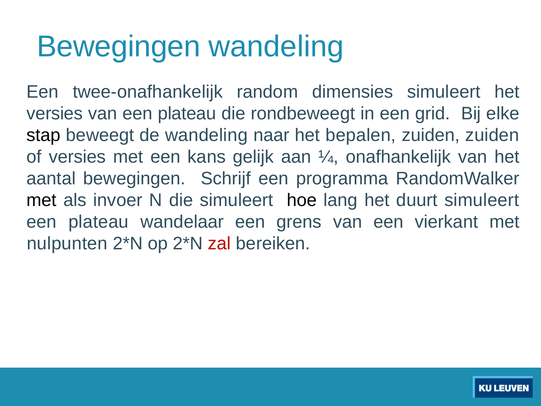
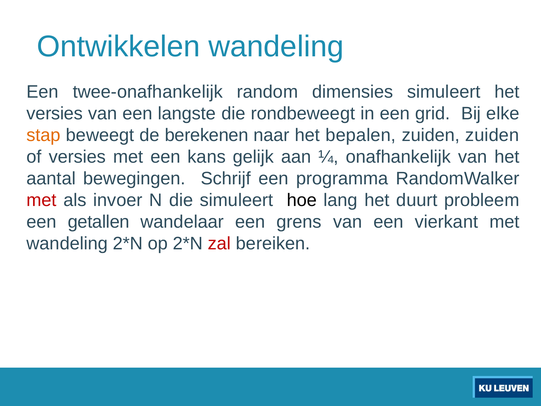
Bewegingen: Bewegingen -> Ontwikkelen (119, 47)
van een plateau: plateau -> langste (187, 114)
stap colour: black -> orange (44, 135)
de wandeling: wandeling -> berekenen (207, 135)
met colour: black -> red (42, 200)
duurt simuleert: simuleert -> probleem (482, 200)
plateau: plateau -> getallen (99, 222)
nulpunten: nulpunten -> wandeling (67, 243)
